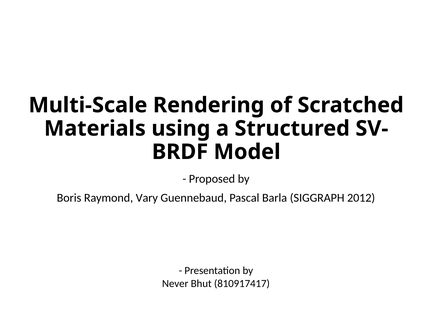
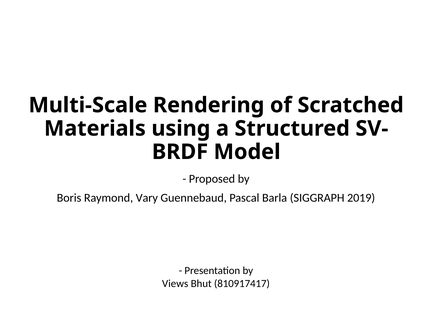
2012: 2012 -> 2019 (361, 198)
Never: Never -> Views (175, 283)
